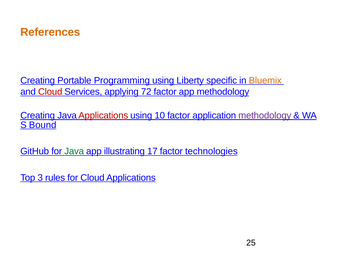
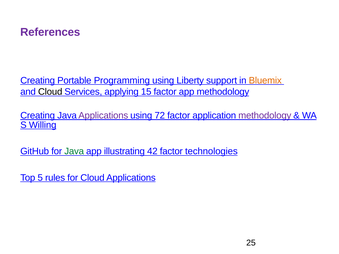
References colour: orange -> purple (50, 32)
specific: specific -> support (222, 81)
Cloud colour: red -> black (50, 92)
72: 72 -> 15 (146, 92)
Applications colour: red -> purple (103, 116)
10: 10 -> 72 (160, 116)
Bound: Bound -> Willing (43, 125)
17: 17 -> 42 (152, 151)
3: 3 -> 5 (40, 178)
